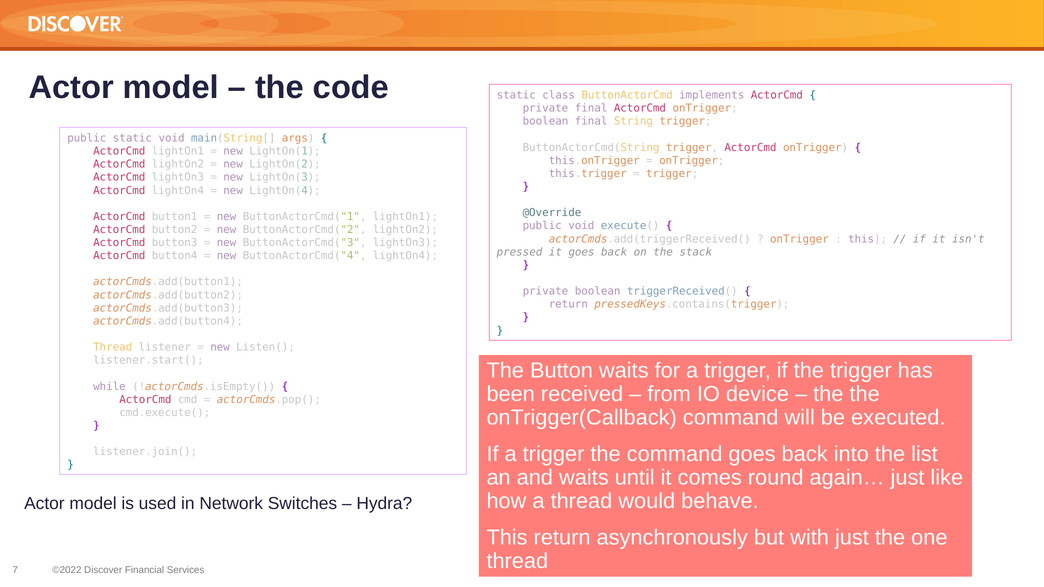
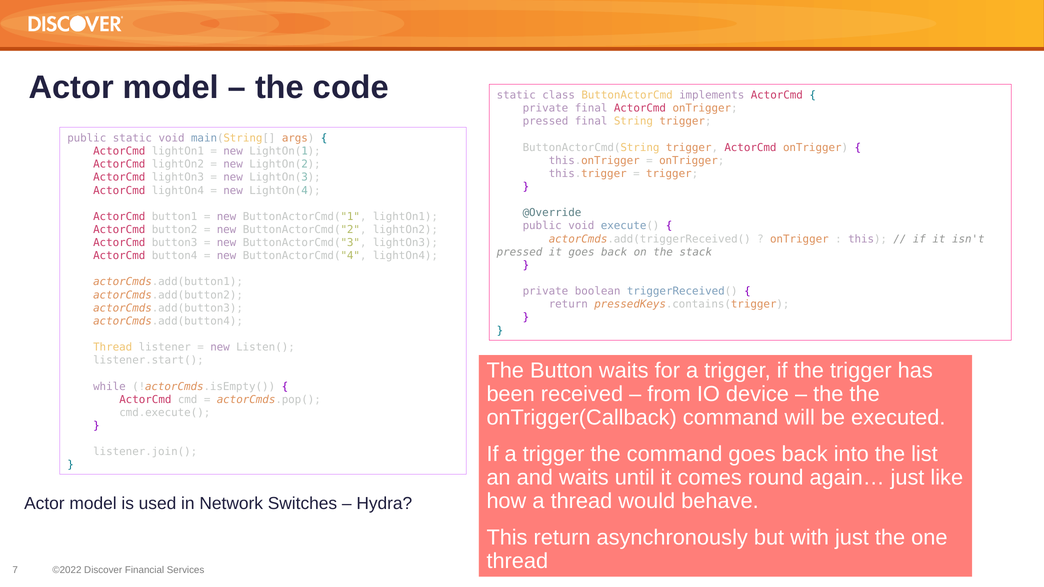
boolean: boolean -> pressed (546, 121)
